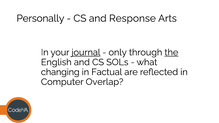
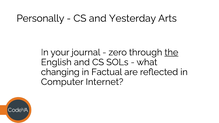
Response: Response -> Yesterday (133, 18)
journal underline: present -> none (86, 52)
only: only -> zero (118, 52)
Overlap: Overlap -> Internet (104, 82)
